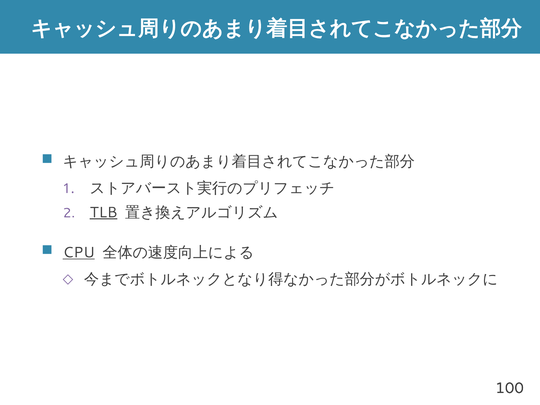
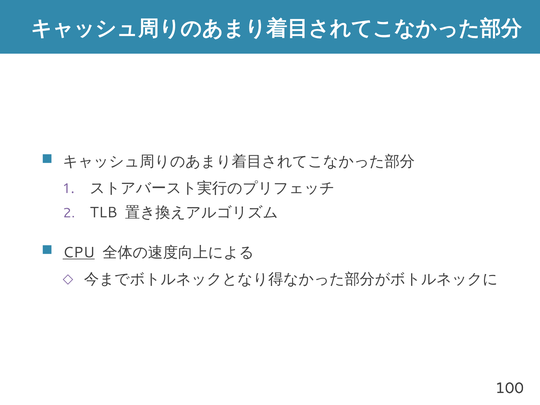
TLB underline: present -> none (104, 212)
